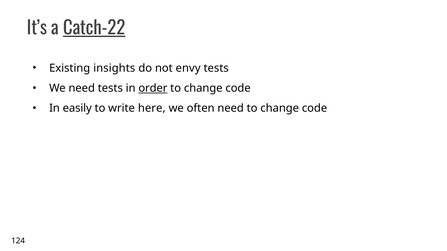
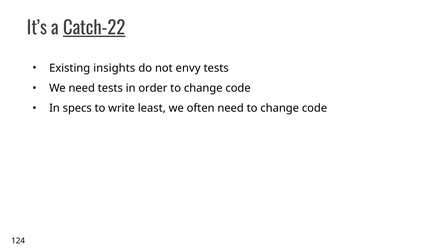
order underline: present -> none (153, 88)
easily: easily -> specs (77, 108)
here: here -> least (152, 108)
